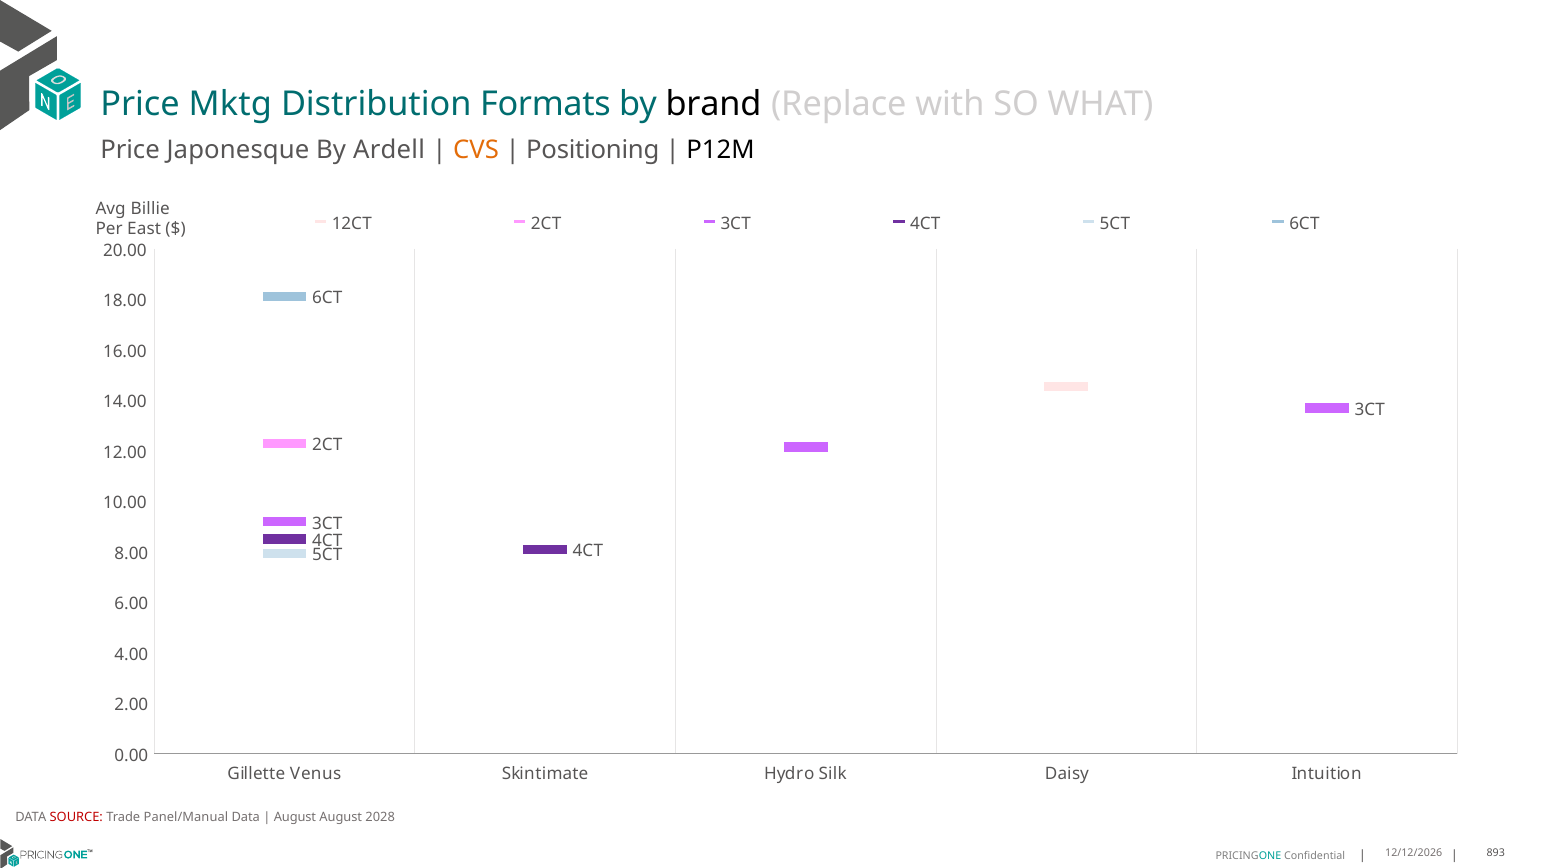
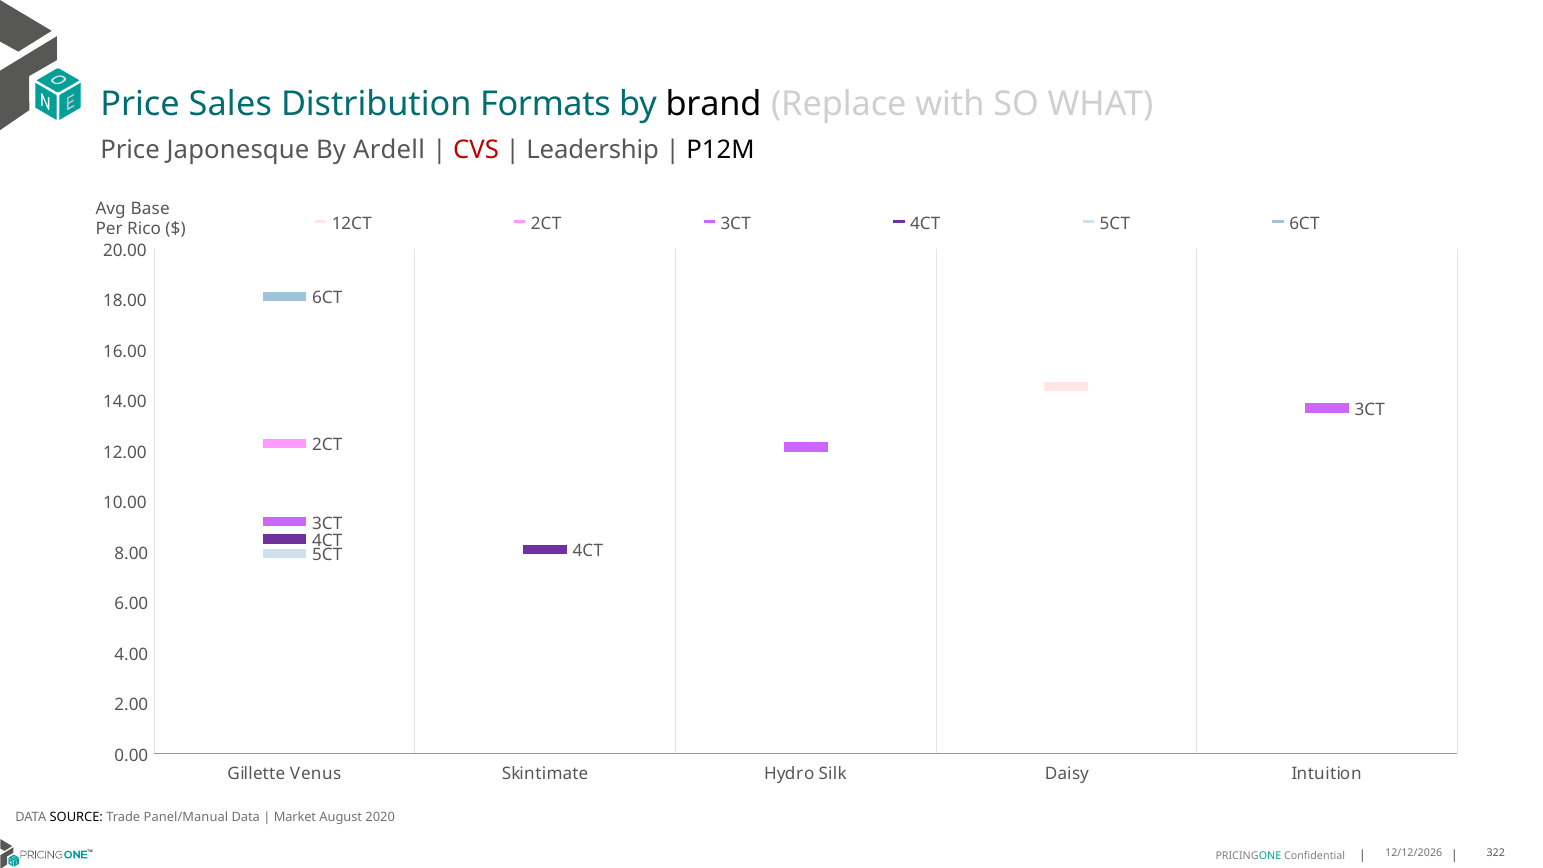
Mktg: Mktg -> Sales (230, 104)
CVS colour: orange -> red (476, 150)
Positioning: Positioning -> Leadership (593, 150)
Billie: Billie -> Base (150, 208)
East: East -> Rico (144, 229)
SOURCE colour: red -> black (76, 817)
August: August -> Market (295, 817)
2028: 2028 -> 2020 (380, 817)
893: 893 -> 322 (1496, 853)
